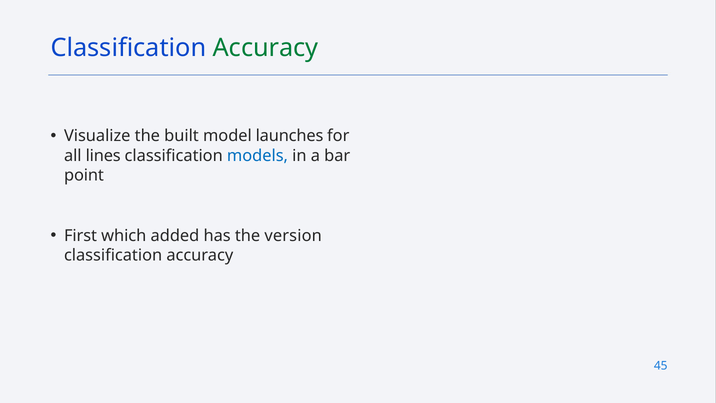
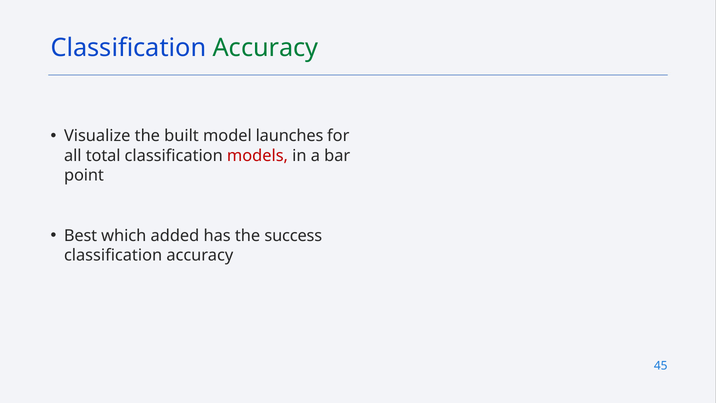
lines: lines -> total (103, 156)
models colour: blue -> red (257, 156)
First: First -> Best (81, 235)
version: version -> success (293, 235)
